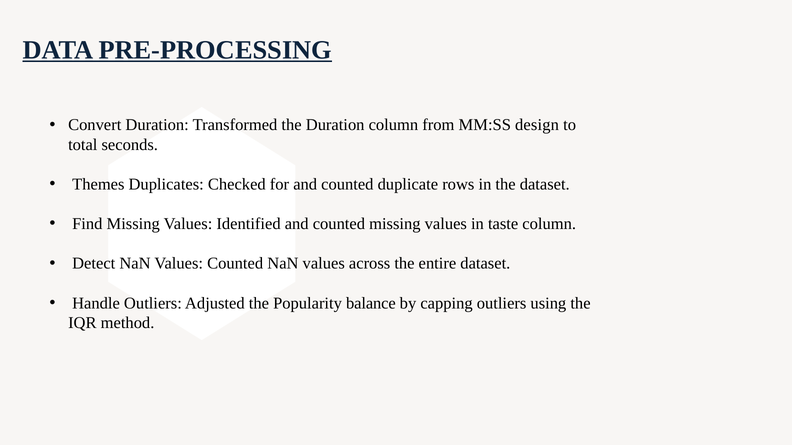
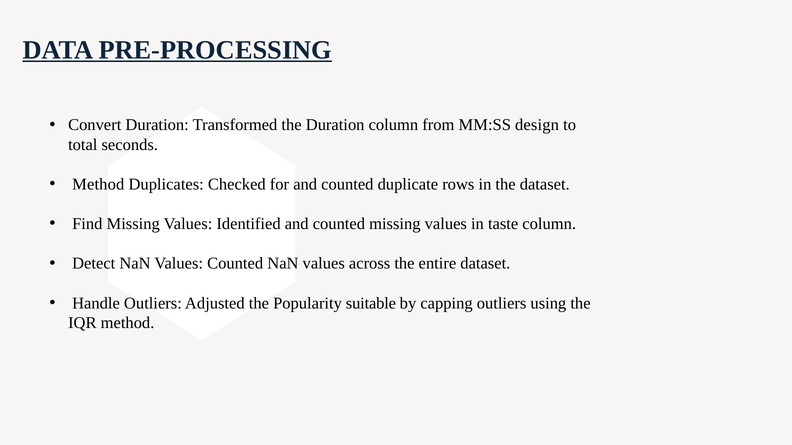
Themes: Themes -> Method (98, 185)
balance: balance -> suitable (371, 303)
